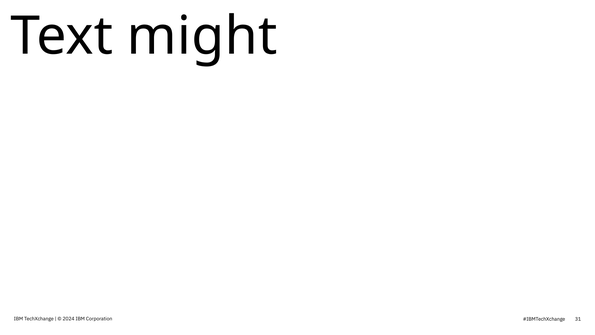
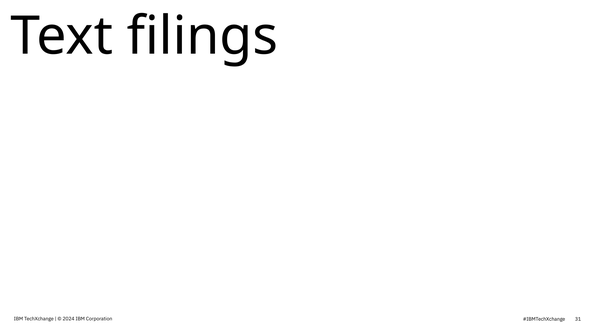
might: might -> filings (202, 36)
